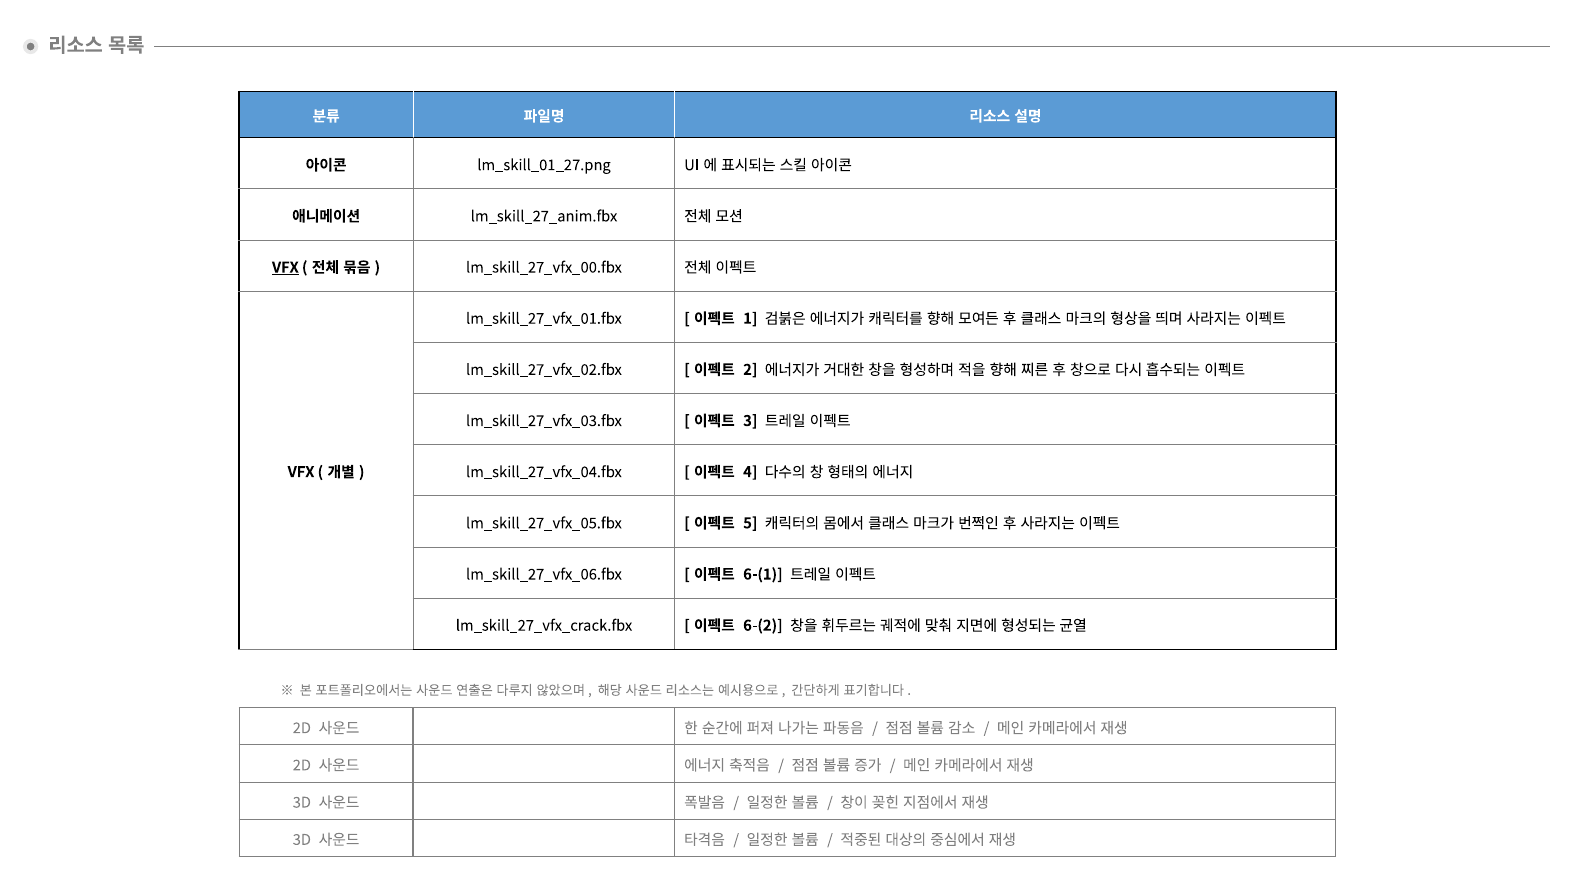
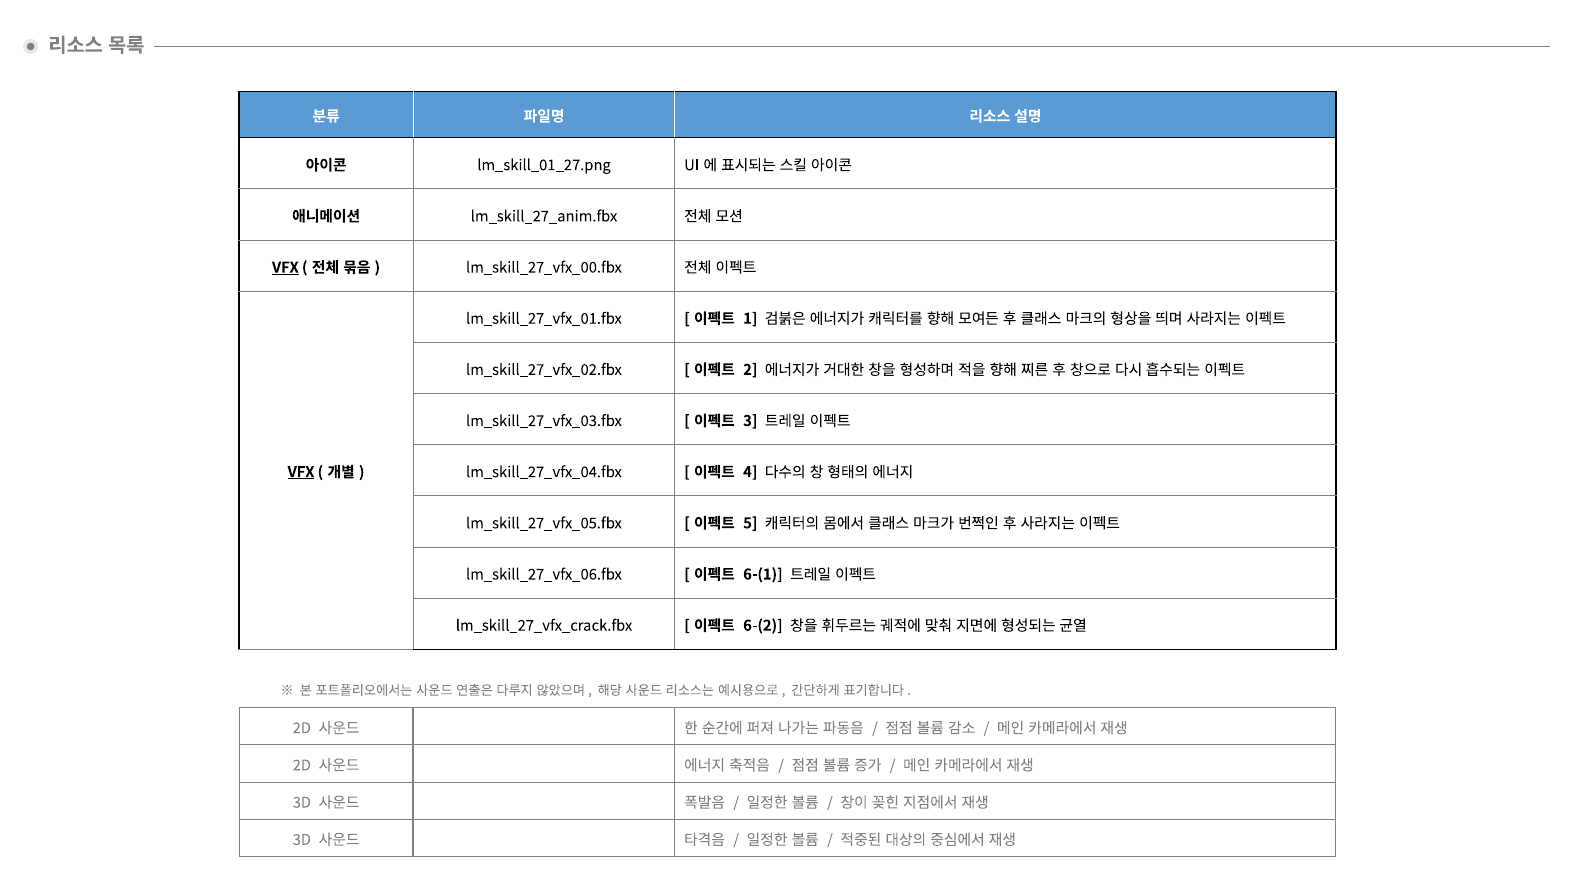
VFX underline: none -> present (301, 472)
